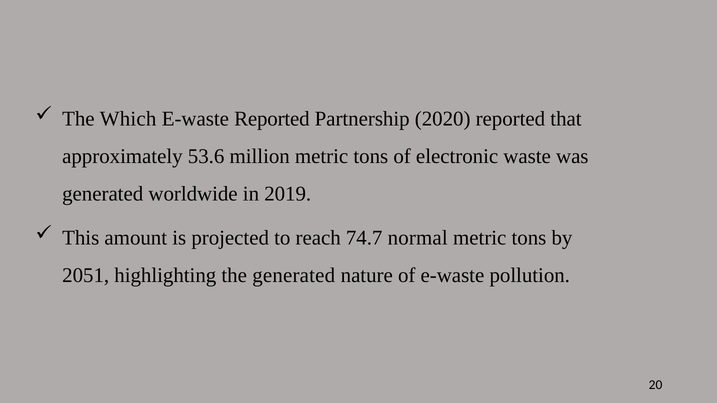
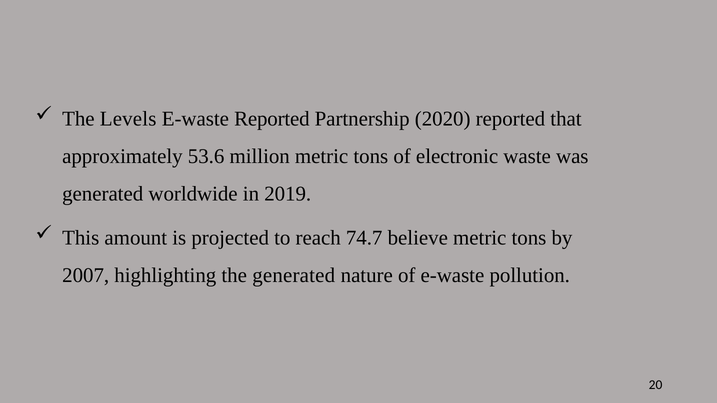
Which: Which -> Levels (128, 119)
normal: normal -> believe (418, 238)
2051: 2051 -> 2007 (86, 275)
